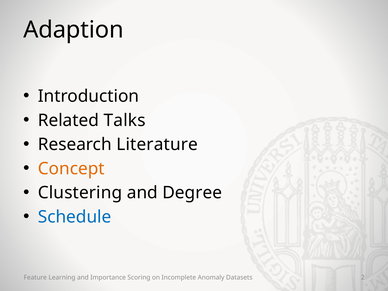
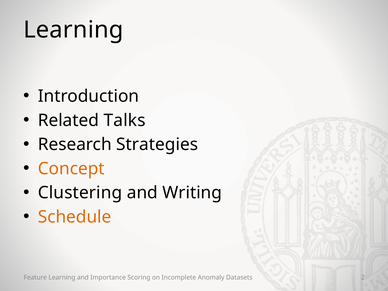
Adaption: Adaption -> Learning (73, 30)
Literature: Literature -> Strategies (157, 144)
Degree: Degree -> Writing (192, 193)
Schedule colour: blue -> orange (75, 217)
